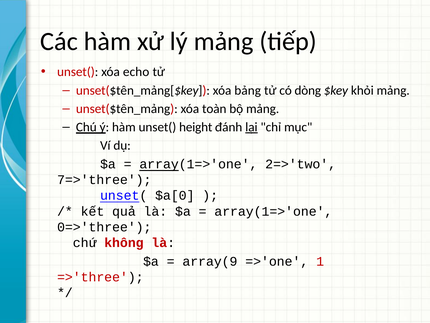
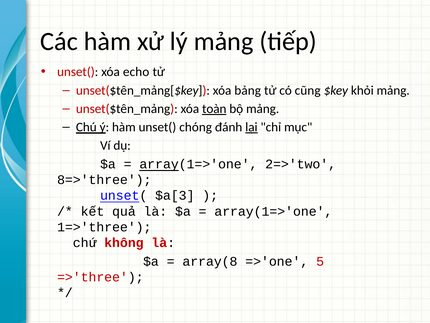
dòng: dòng -> cũng (308, 90)
toàn underline: none -> present (214, 109)
height: height -> chóng (196, 127)
7=>'three: 7=>'three -> 8=>'three (104, 180)
$a[0: $a[0 -> $a[3 (175, 195)
0=>'three: 0=>'three -> 1=>'three (104, 227)
array(9: array(9 -> array(8 (210, 261)
1: 1 -> 5 (320, 261)
